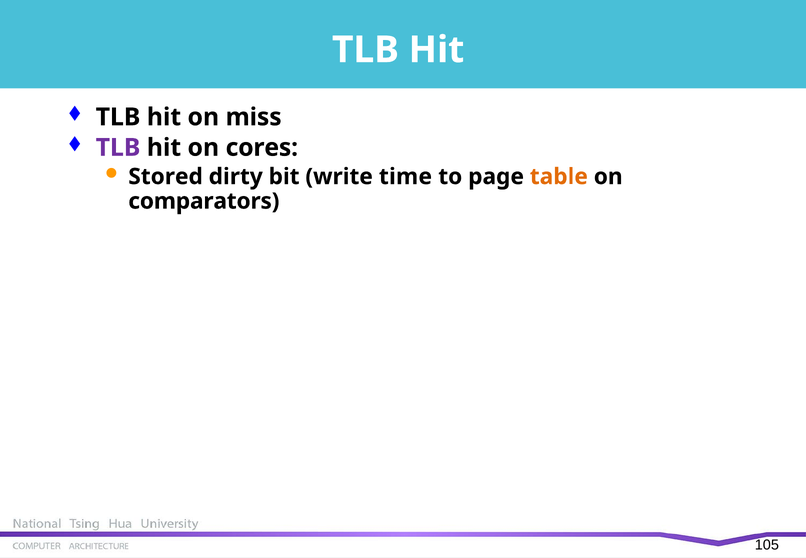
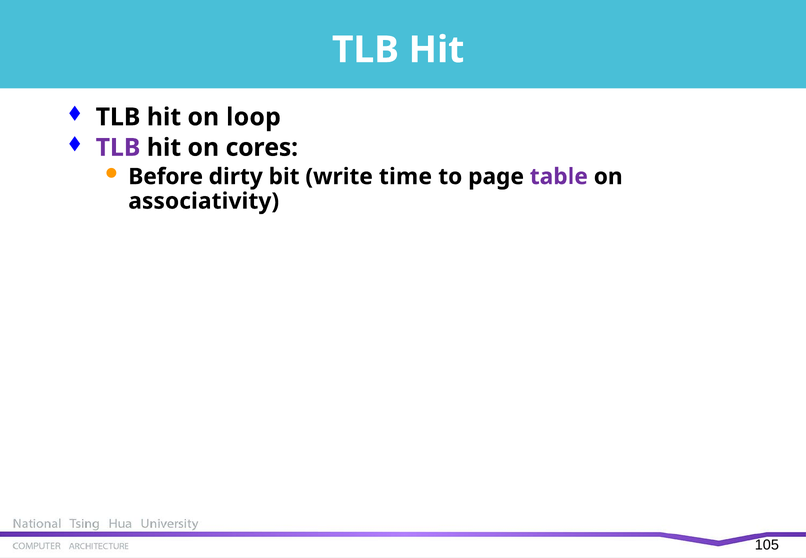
miss: miss -> loop (253, 117)
Stored: Stored -> Before (166, 177)
table colour: orange -> purple (559, 177)
comparators: comparators -> associativity (204, 201)
